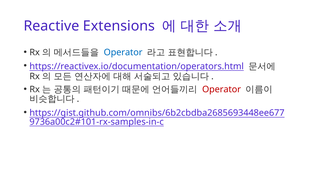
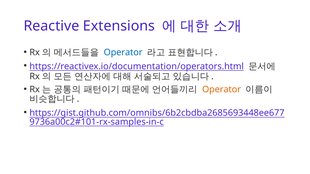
Operator colour: red -> orange (222, 89)
